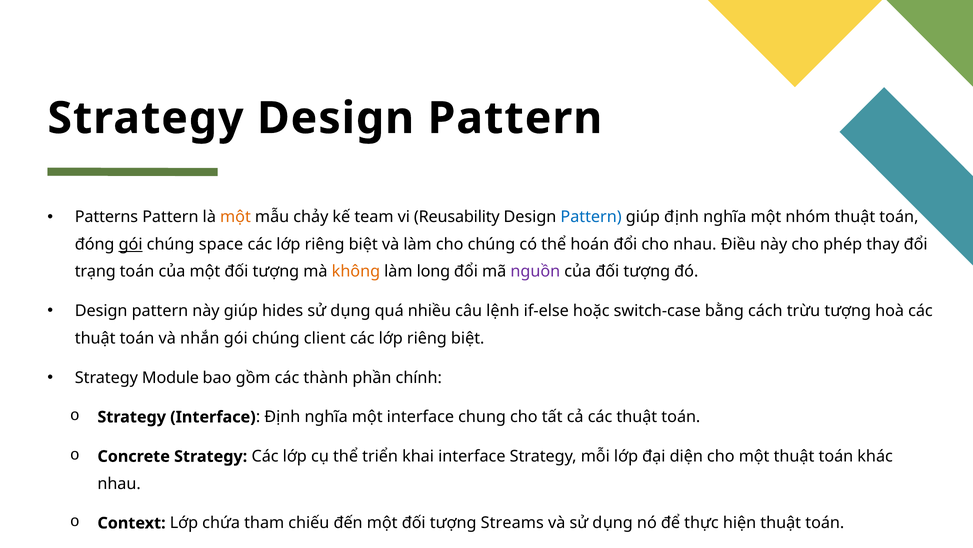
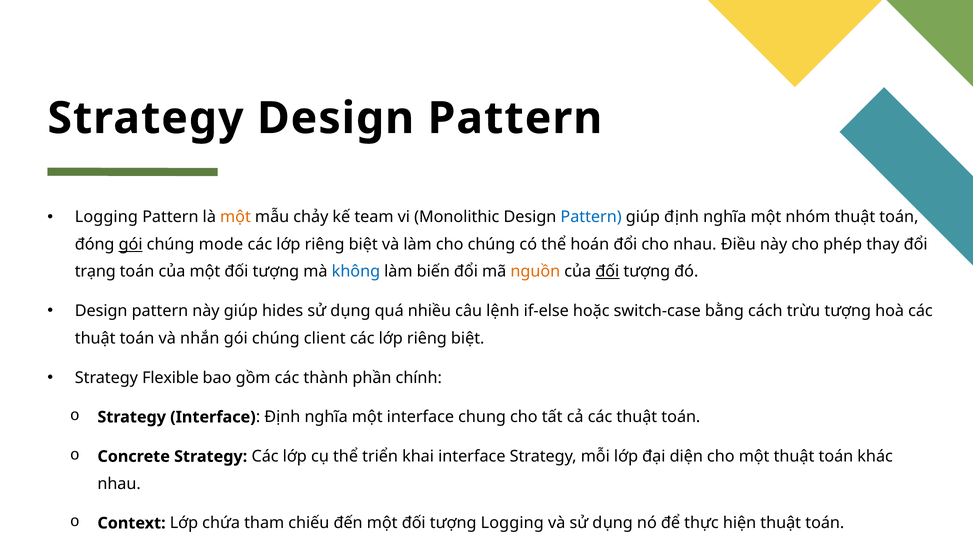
Patterns: Patterns -> Logging (106, 217)
Reusability: Reusability -> Monolithic (457, 217)
space: space -> mode (221, 244)
không colour: orange -> blue (356, 271)
long: long -> biến (433, 271)
nguồn colour: purple -> orange (535, 271)
đối underline: none -> present (607, 271)
Module: Module -> Flexible (170, 377)
tượng Streams: Streams -> Logging (512, 522)
